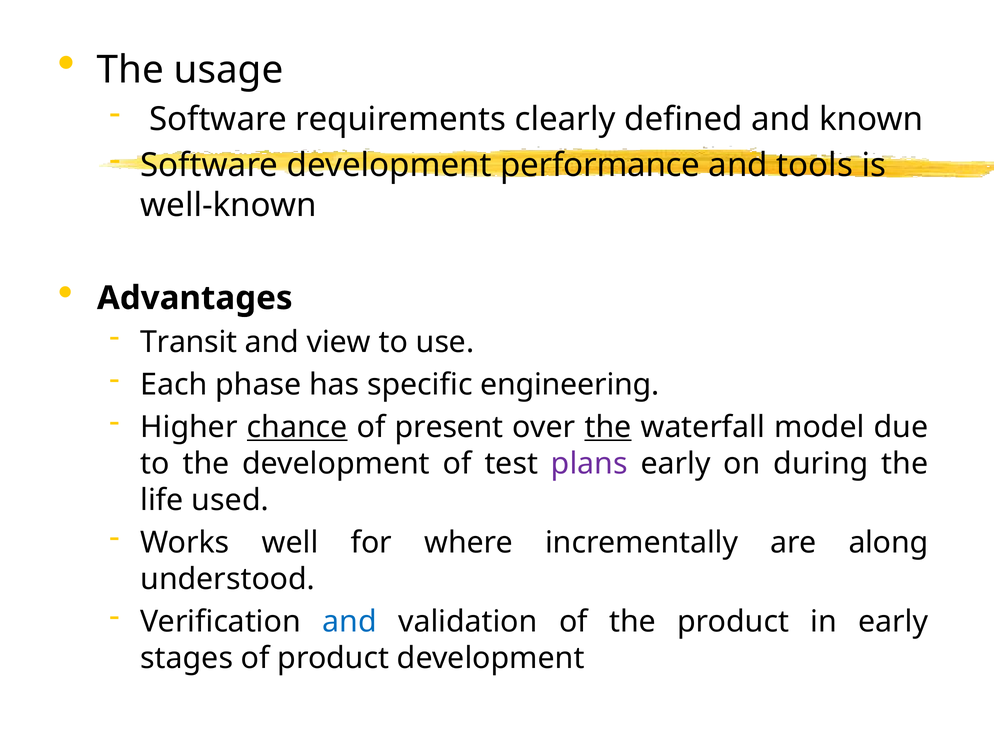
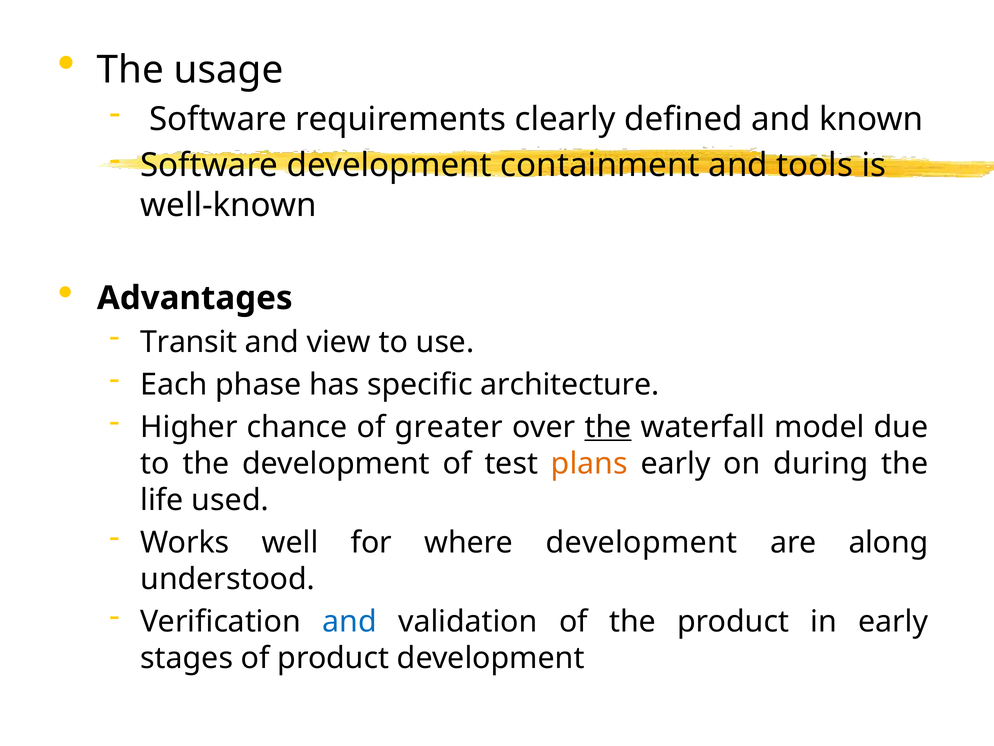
performance: performance -> containment (600, 165)
engineering: engineering -> architecture (570, 384)
chance underline: present -> none (297, 427)
present: present -> greater (449, 427)
plans colour: purple -> orange (589, 463)
where incrementally: incrementally -> development (641, 542)
